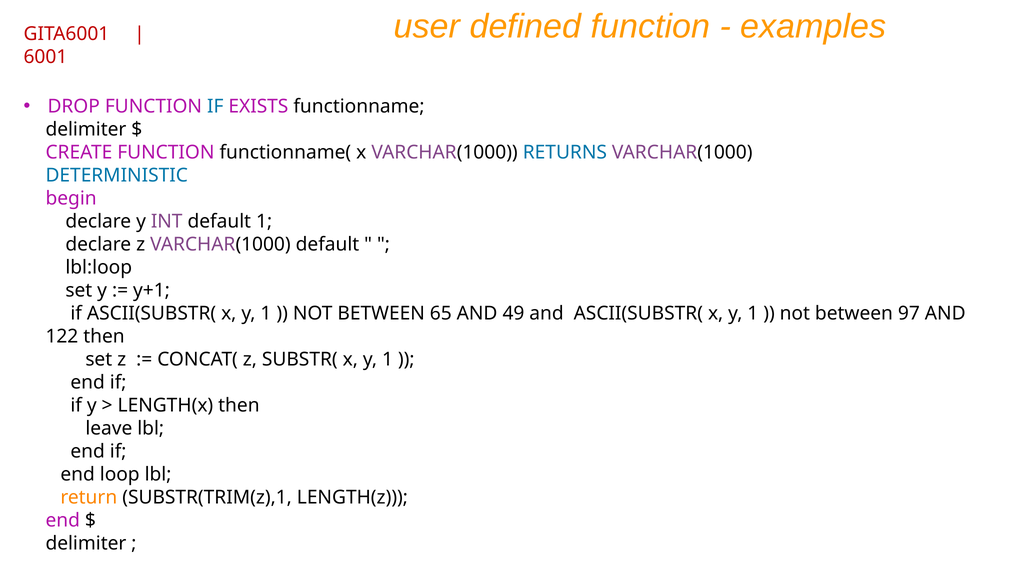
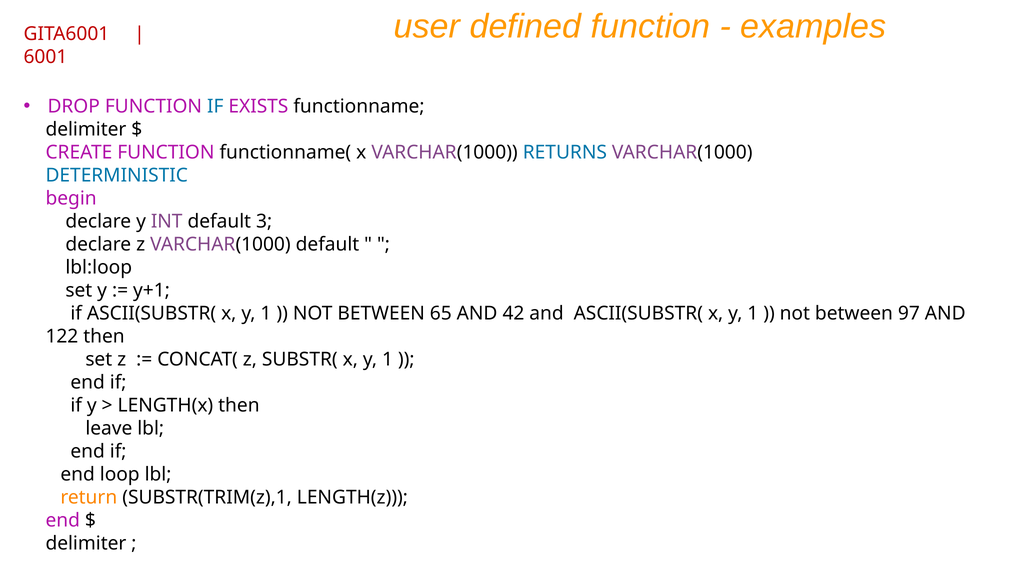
default 1: 1 -> 3 (264, 221)
49: 49 -> 42 (513, 313)
